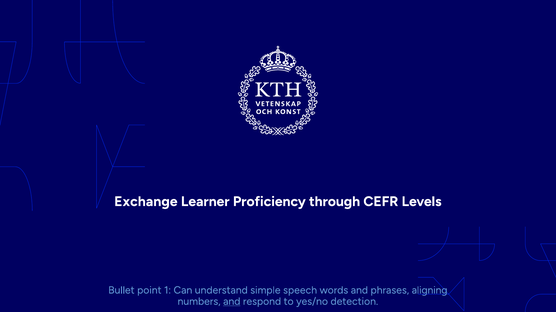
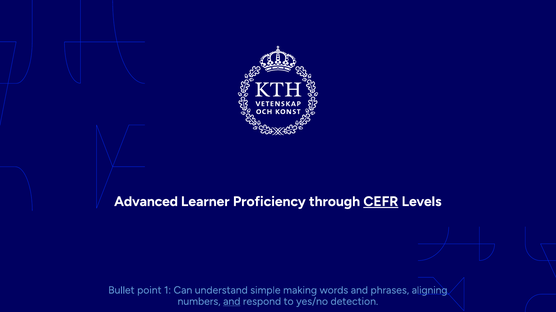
Exchange: Exchange -> Advanced (146, 202)
CEFR underline: none -> present (381, 202)
simple speech: speech -> making (300, 291)
